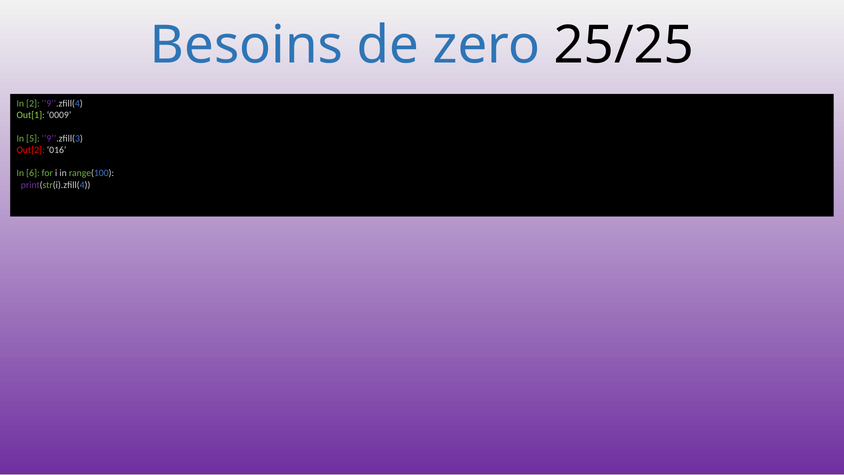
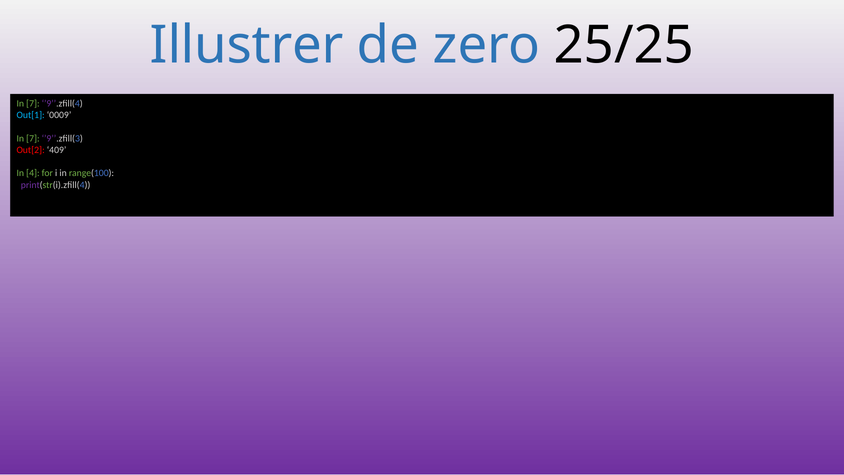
Besoins: Besoins -> Illustrer (247, 46)
2: 2 -> 7 (33, 104)
Out[1 colour: light green -> light blue (31, 115)
5: 5 -> 7 (33, 138)
016: 016 -> 409 (57, 150)
6: 6 -> 4 (33, 173)
